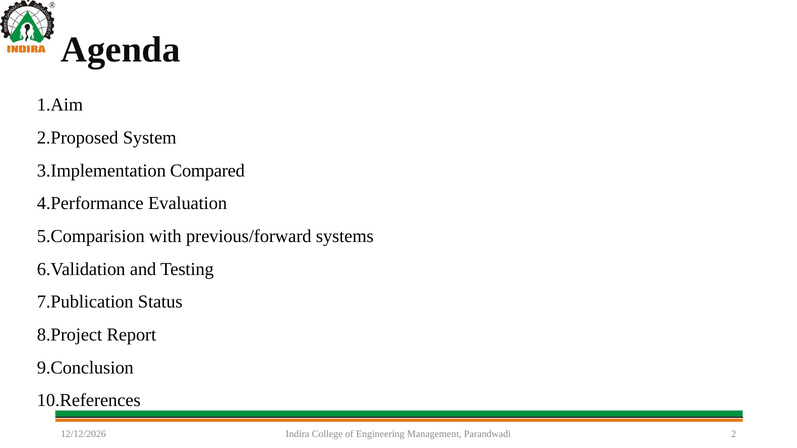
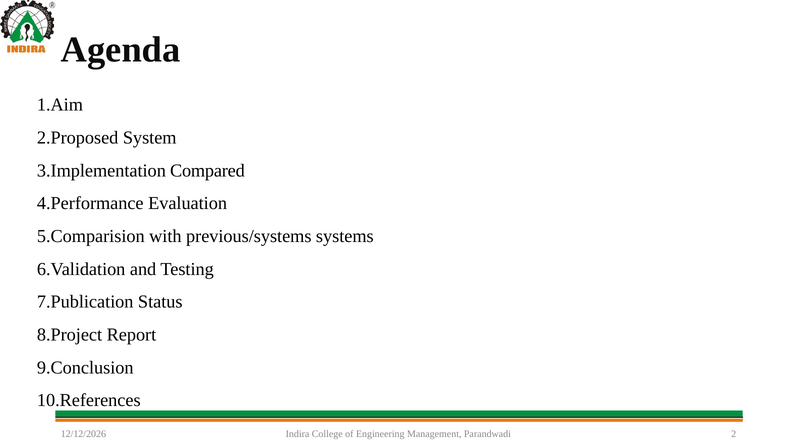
previous/forward: previous/forward -> previous/systems (249, 236)
